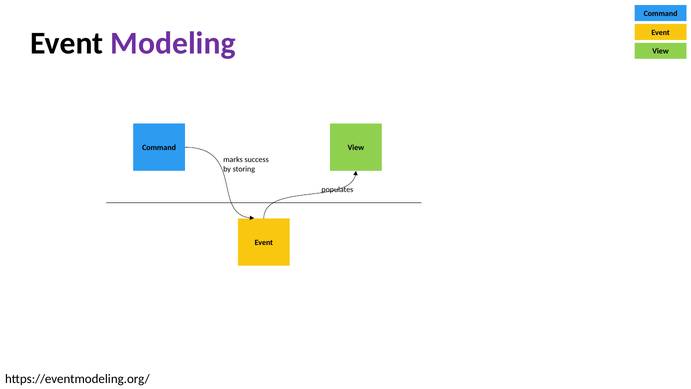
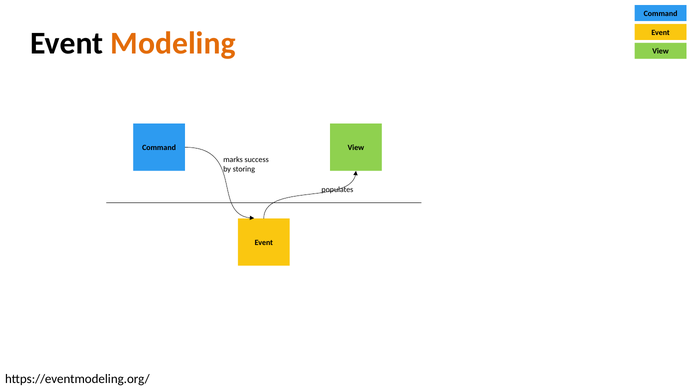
Modeling colour: purple -> orange (173, 43)
